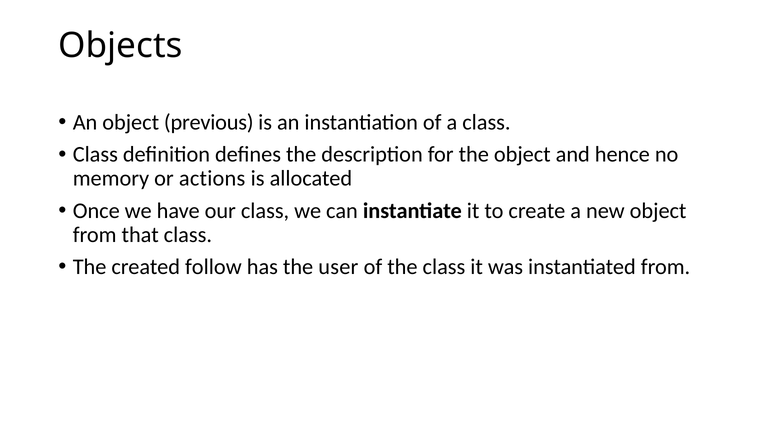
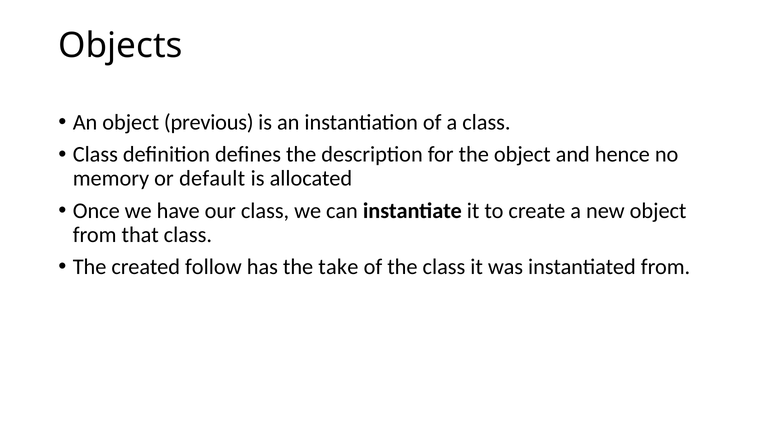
actions: actions -> default (212, 179)
user: user -> take (338, 267)
